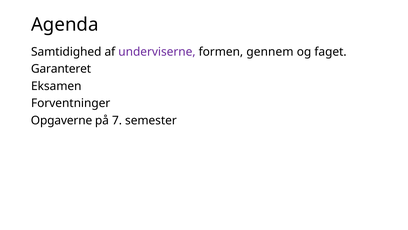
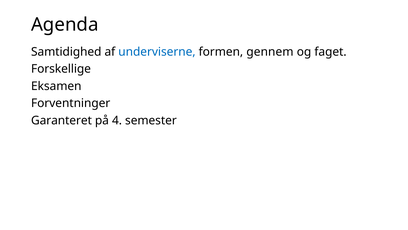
underviserne colour: purple -> blue (157, 52)
Garanteret: Garanteret -> Forskellige (61, 69)
Opgaverne: Opgaverne -> Garanteret (61, 120)
7: 7 -> 4 (117, 120)
